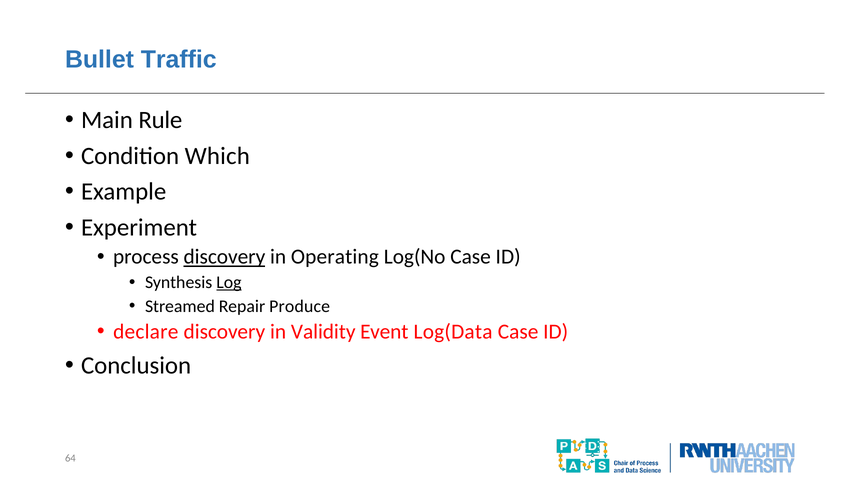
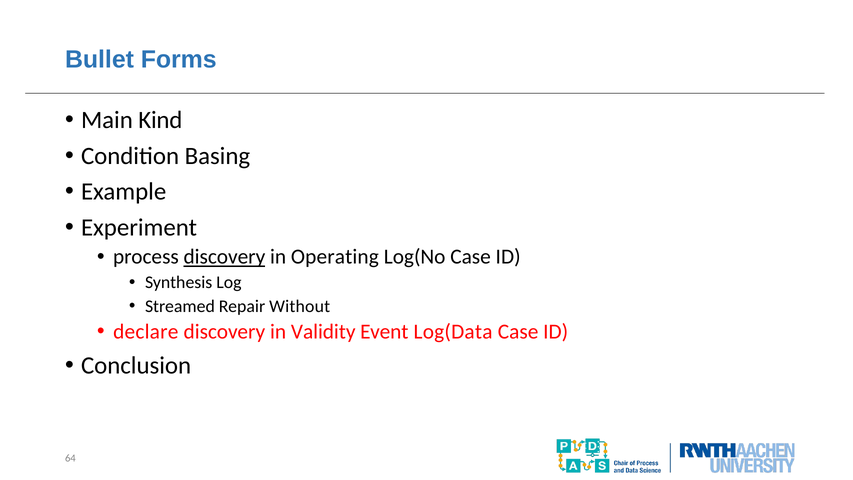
Traffic: Traffic -> Forms (179, 59)
Rule: Rule -> Kind (160, 120)
Which: Which -> Basing (217, 156)
Log underline: present -> none (229, 282)
Produce: Produce -> Without (300, 306)
